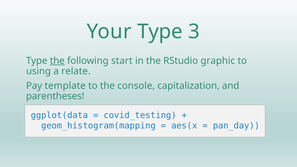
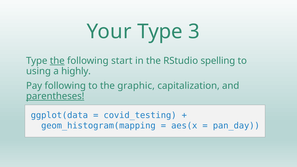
graphic: graphic -> spelling (218, 61)
relate: relate -> highly (76, 71)
Pay template: template -> following (65, 86)
console: console -> graphic (136, 86)
parentheses underline: none -> present (55, 96)
